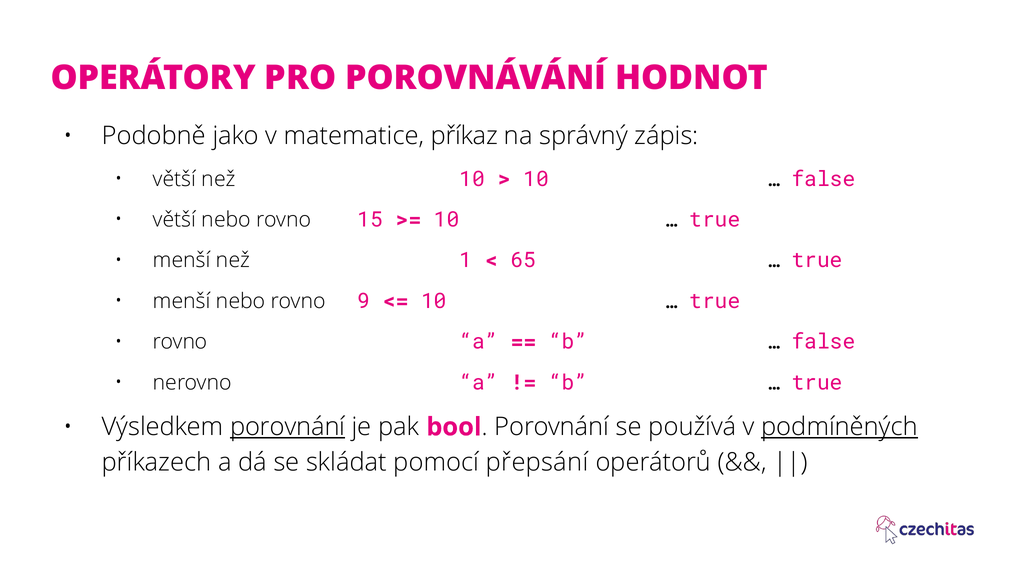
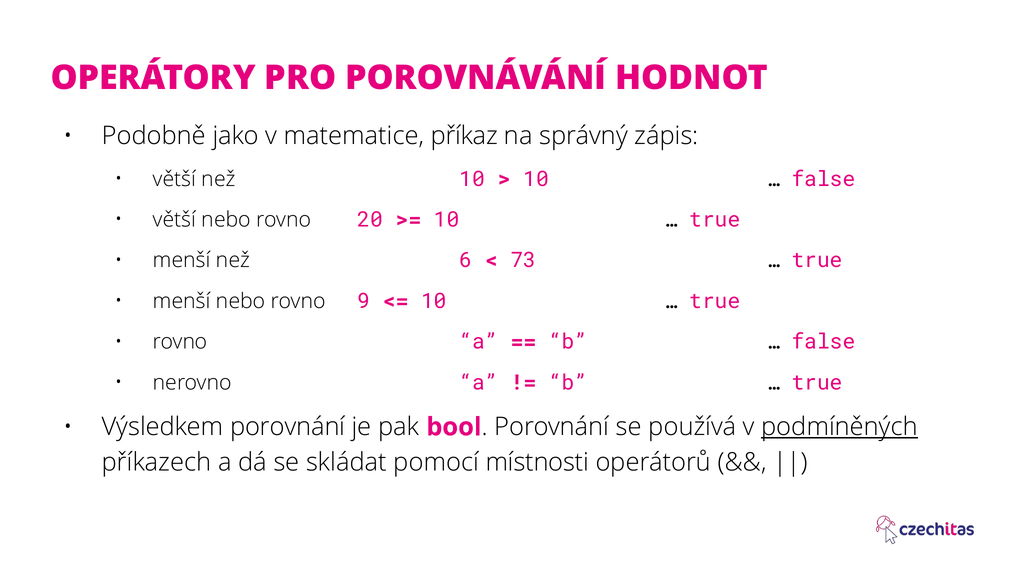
15: 15 -> 20 (370, 220)
1: 1 -> 6 (466, 260)
65: 65 -> 73 (523, 260)
porovnání underline: present -> none (288, 427)
přepsání: přepsání -> místnosti (537, 462)
